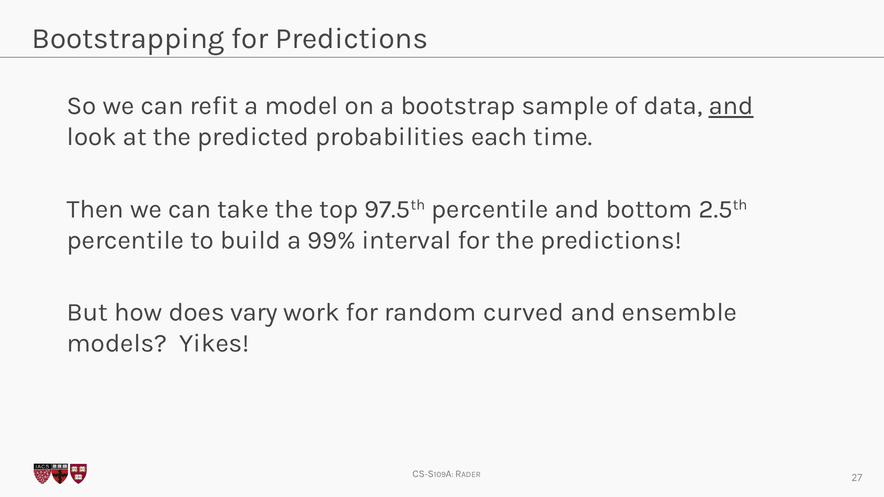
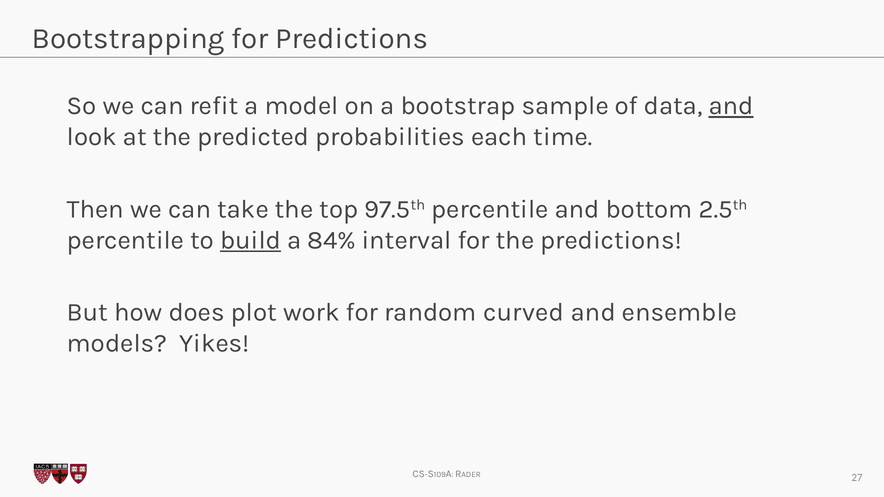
build underline: none -> present (251, 240)
99%: 99% -> 84% (332, 240)
vary: vary -> plot (254, 312)
